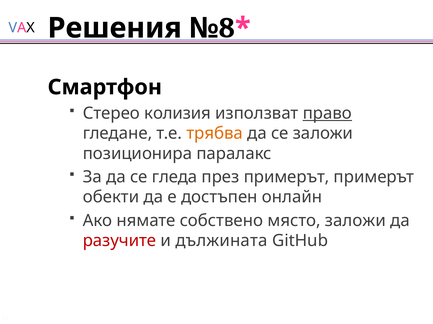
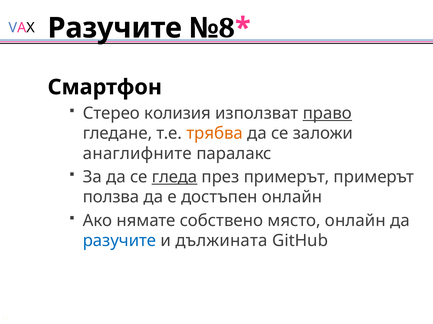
Решения: Решения -> Разучите (115, 28)
позиционира: позиционира -> анаглифните (137, 154)
гледа underline: none -> present (175, 177)
обекти: обекти -> ползва (111, 198)
място заложи: заложи -> онлайн (355, 221)
разучите colour: red -> blue (120, 241)
